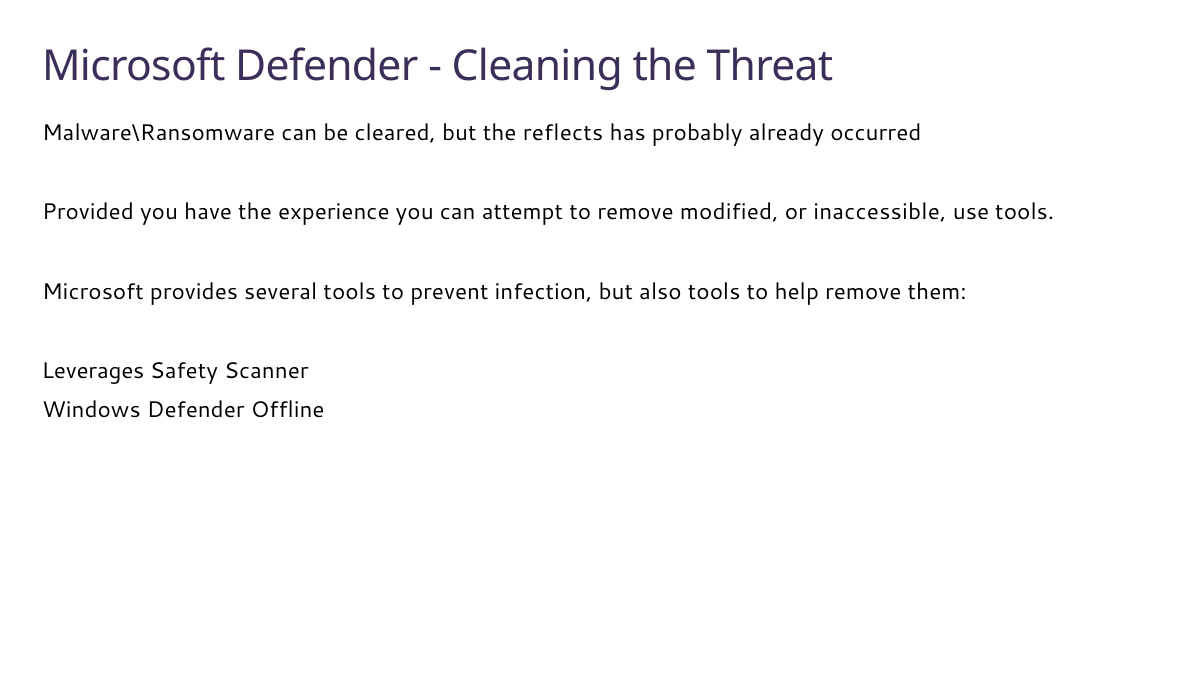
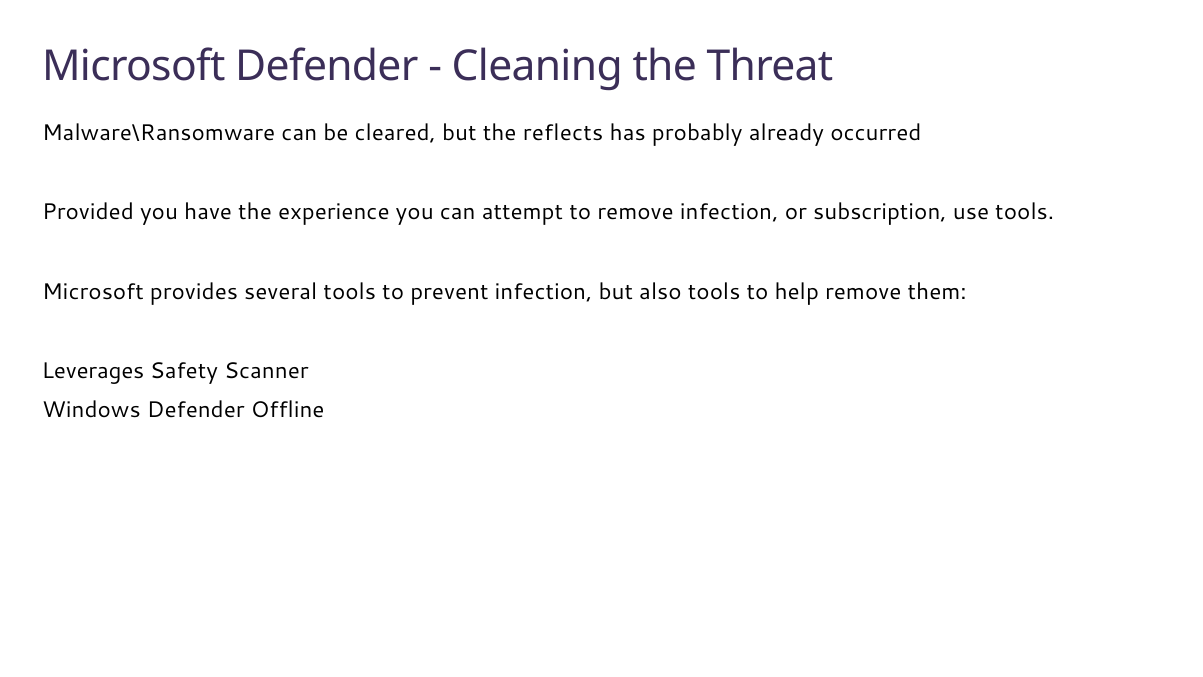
remove modified: modified -> infection (729, 212)
inaccessible: inaccessible -> subscription (880, 212)
